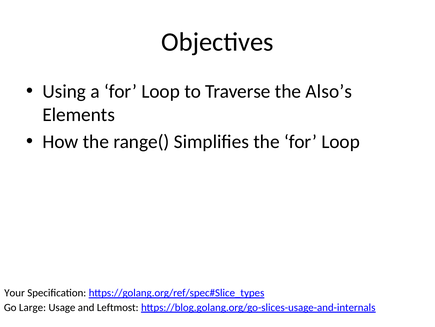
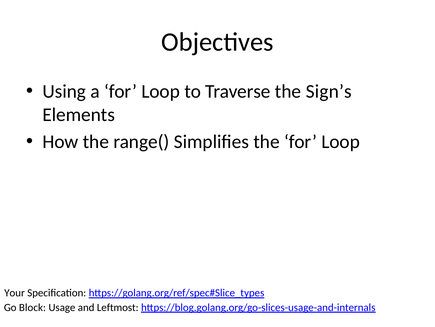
Also’s: Also’s -> Sign’s (329, 91)
Large: Large -> Block (32, 307)
